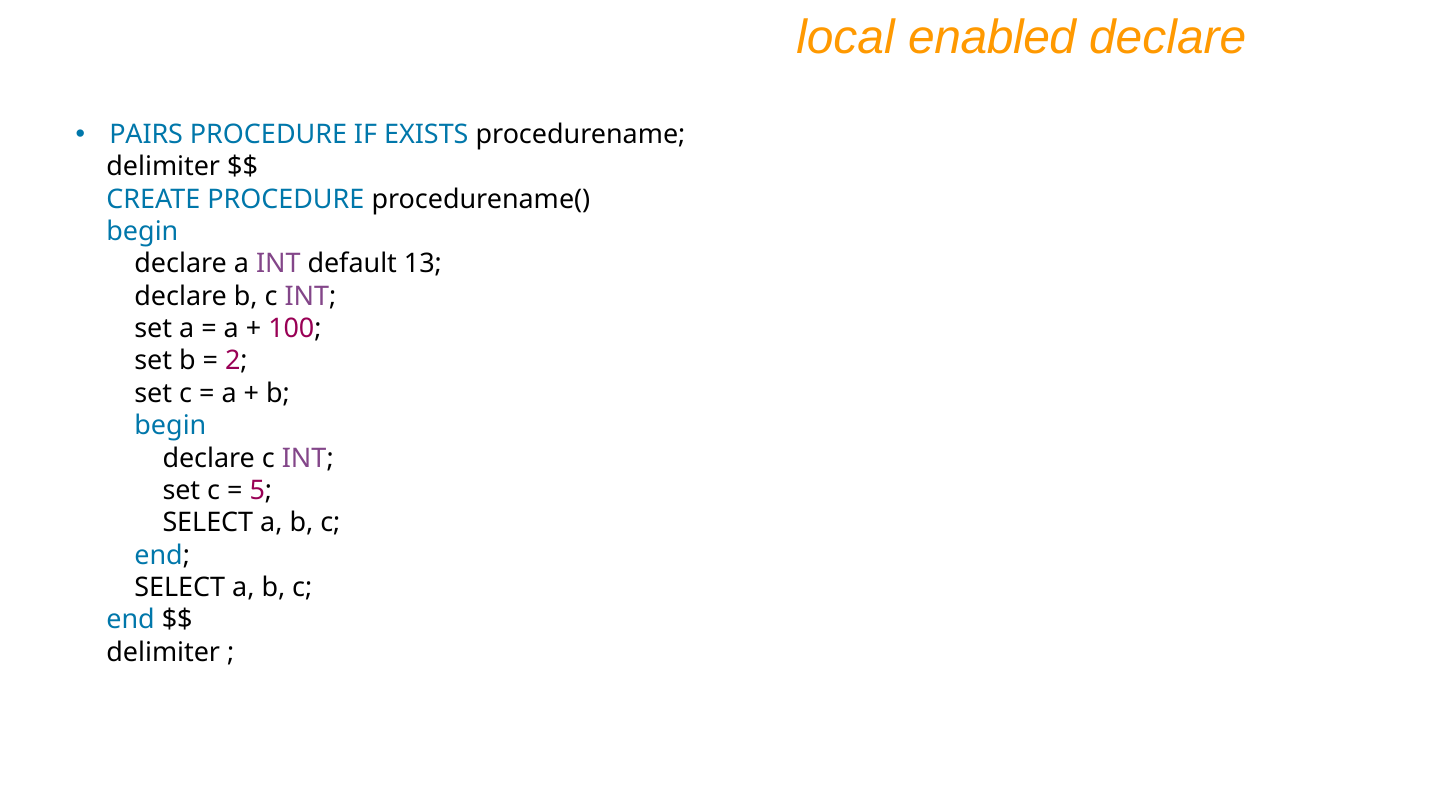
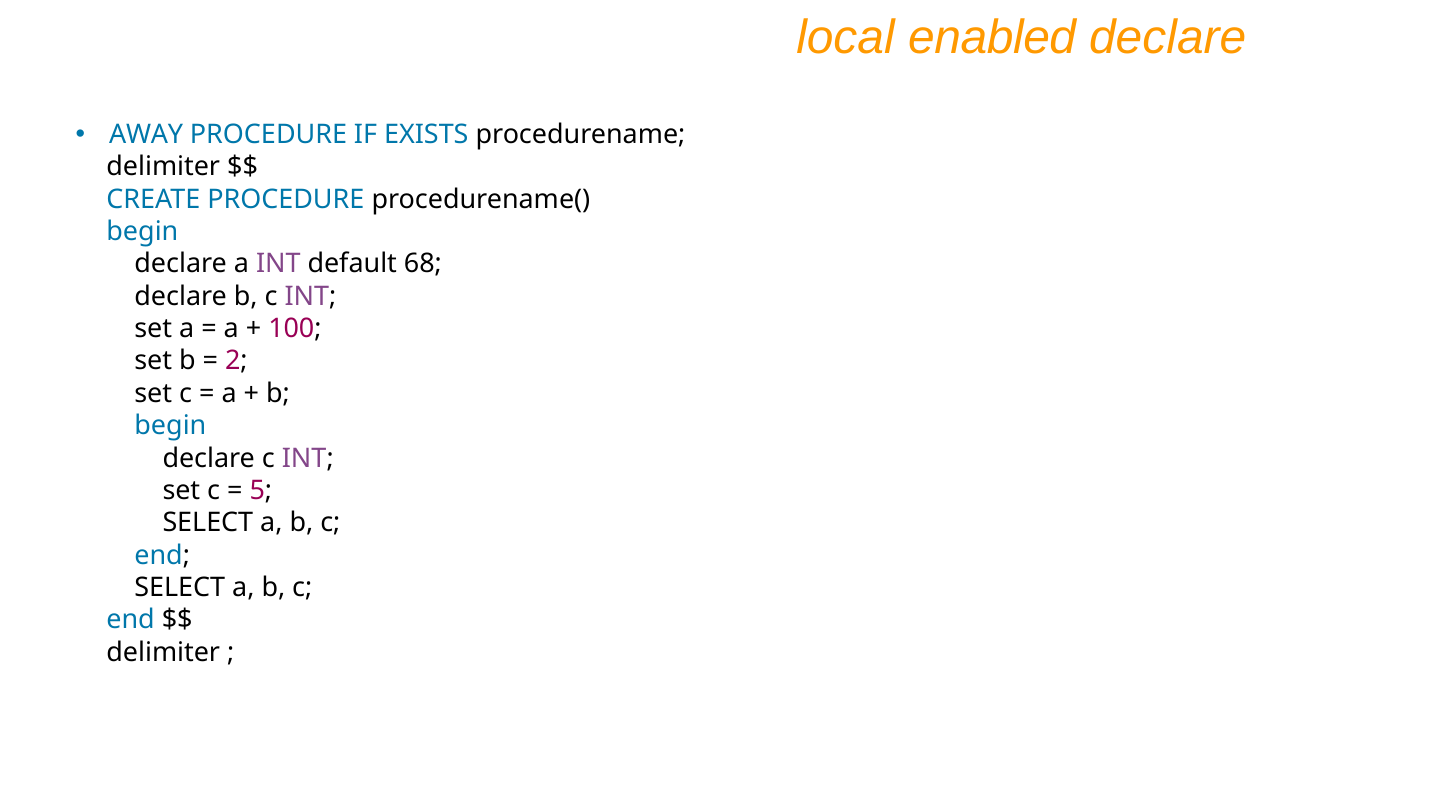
PAIRS: PAIRS -> AWAY (146, 134)
13: 13 -> 68 (423, 264)
